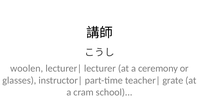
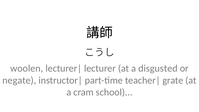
ceremony: ceremony -> disgusted (158, 68)
glasses: glasses -> negate (19, 80)
